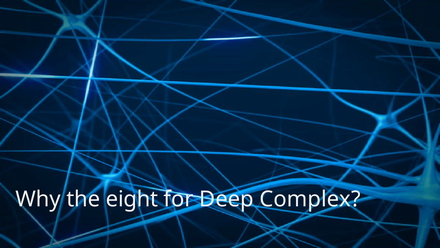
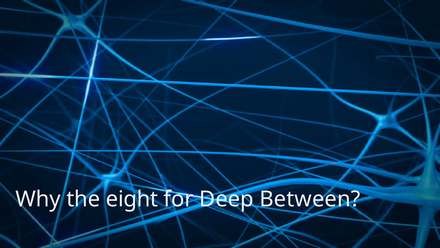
Complex: Complex -> Between (310, 199)
